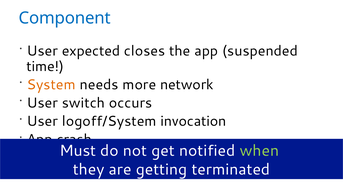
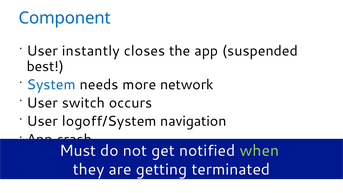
expected: expected -> instantly (91, 51)
time: time -> best (45, 66)
System colour: orange -> blue (51, 85)
invocation: invocation -> navigation (193, 121)
